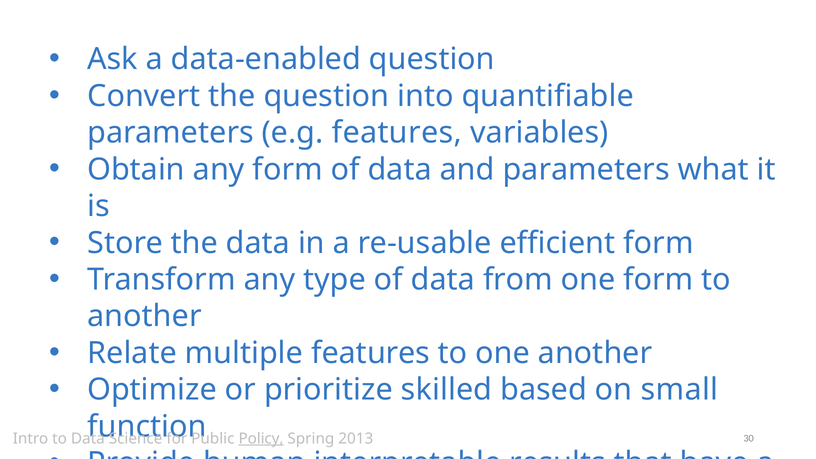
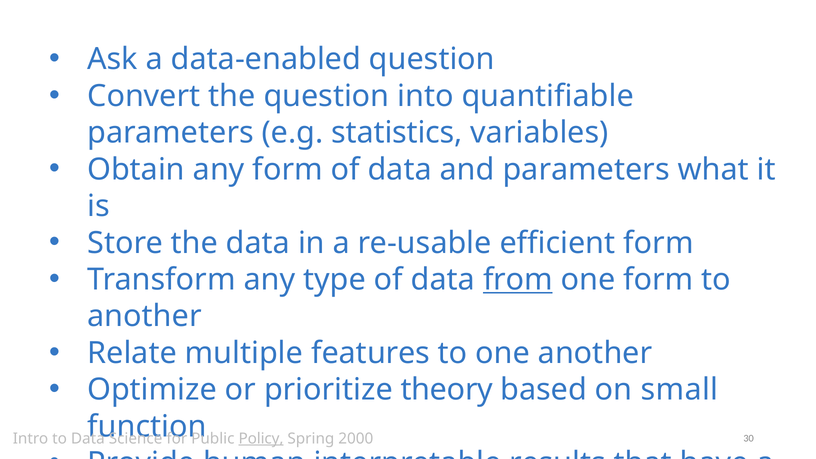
e.g features: features -> statistics (397, 133)
from underline: none -> present (518, 280)
skilled: skilled -> theory (447, 390)
2013: 2013 -> 2000 (356, 439)
